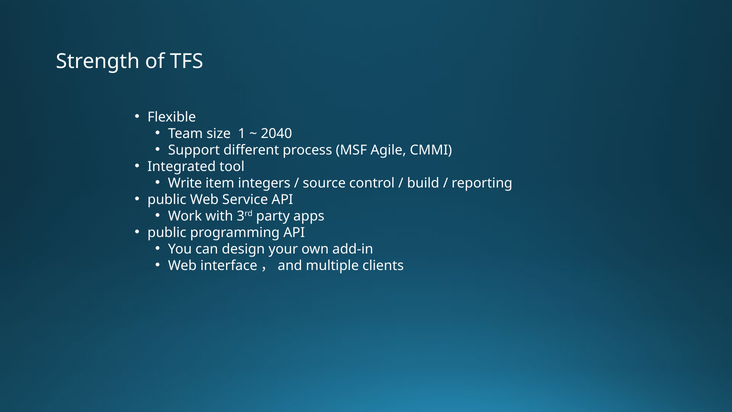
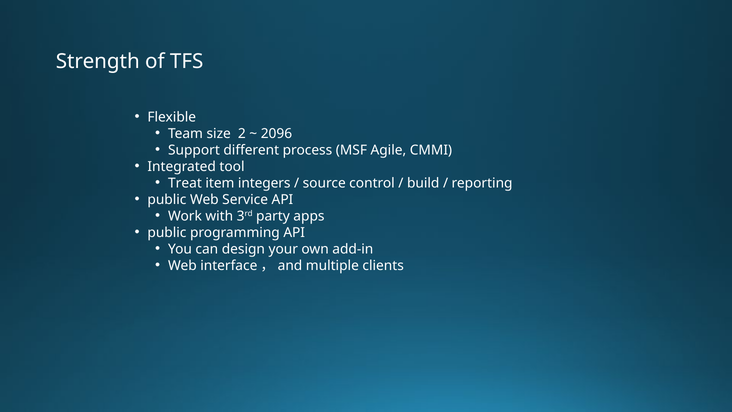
1: 1 -> 2 (242, 134)
2040: 2040 -> 2096 (276, 134)
Write: Write -> Treat (185, 183)
